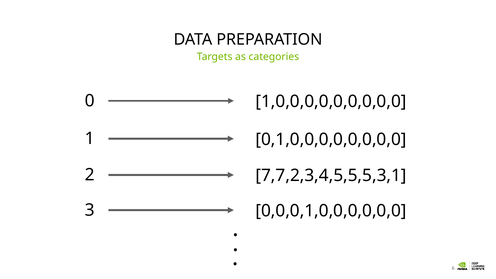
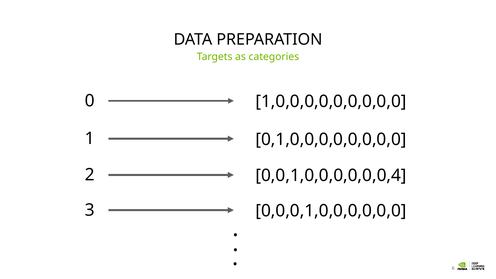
7,7,2,3,4,5,5,5,3,1: 7,7,2,3,4,5,5,5,3,1 -> 0,0,1,0,0,0,0,0,0,4 (331, 176)
